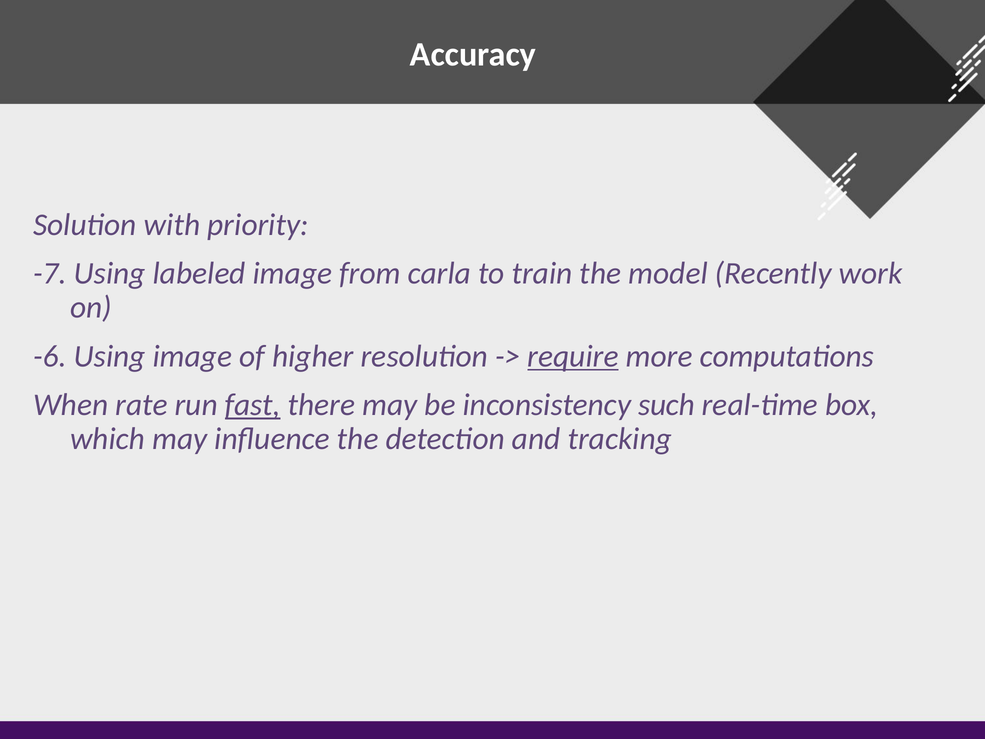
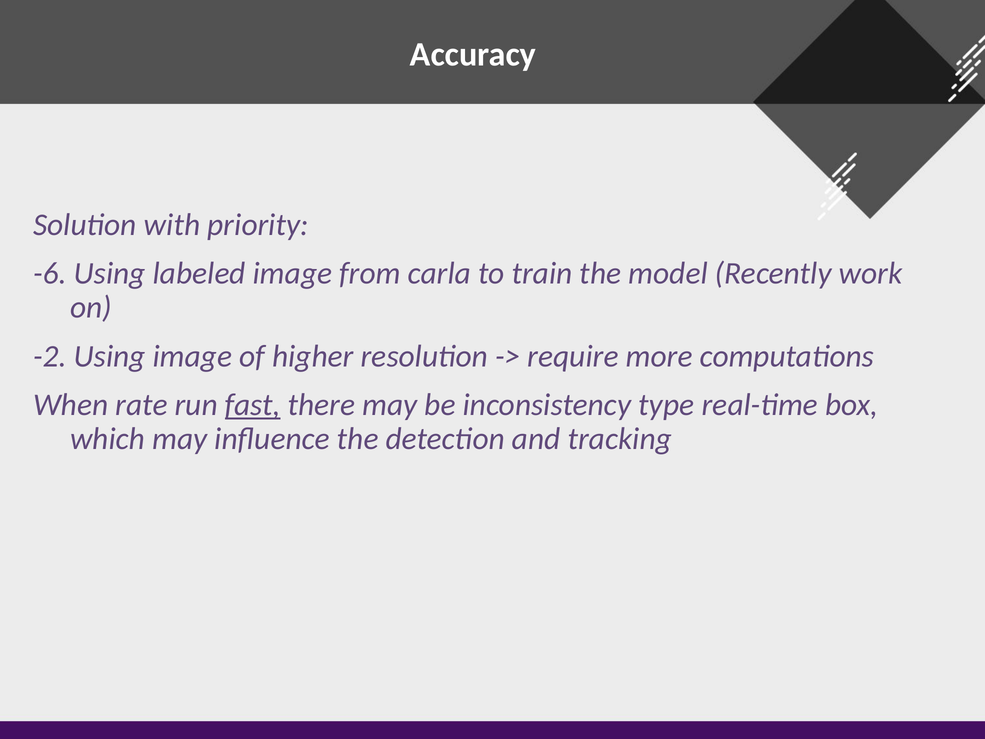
-7: -7 -> -6 (50, 273)
-6: -6 -> -2 (50, 356)
require underline: present -> none (573, 356)
such: such -> type (666, 405)
